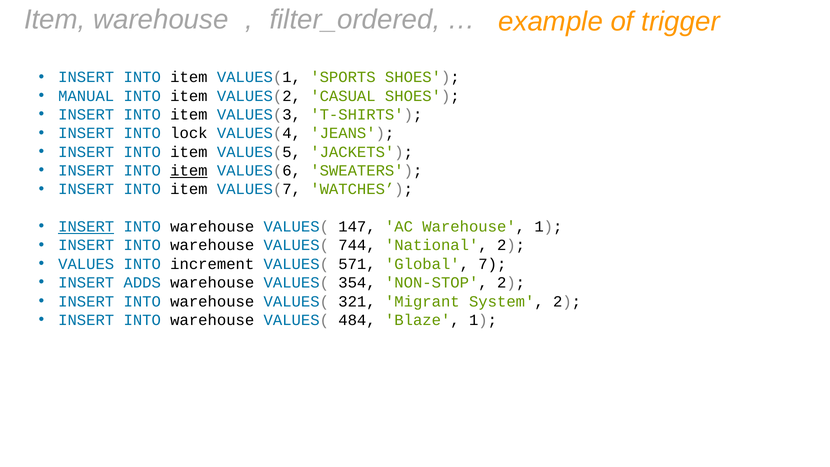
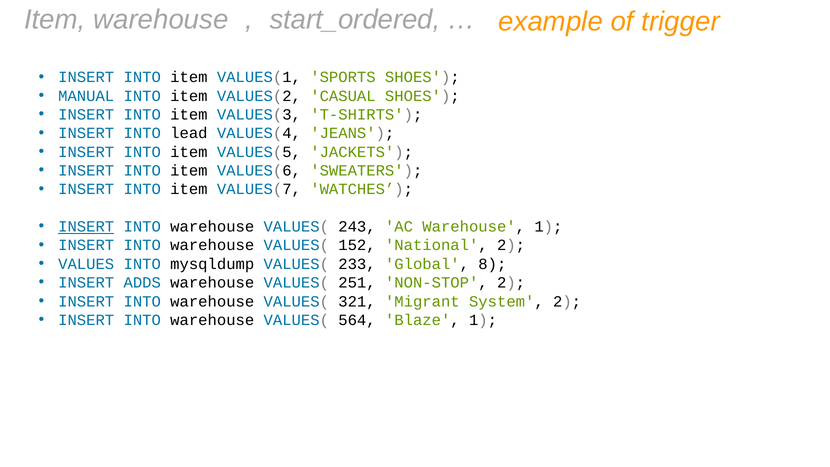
filter_ordered: filter_ordered -> start_ordered (355, 20)
lock: lock -> lead (189, 133)
item underline: present -> none (189, 171)
147: 147 -> 243 (357, 227)
744: 744 -> 152 (357, 245)
increment: increment -> mysqldump (212, 264)
571: 571 -> 233 (357, 264)
7: 7 -> 8 (492, 264)
354: 354 -> 251 (357, 283)
484: 484 -> 564 (357, 320)
